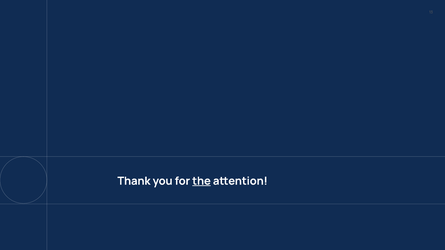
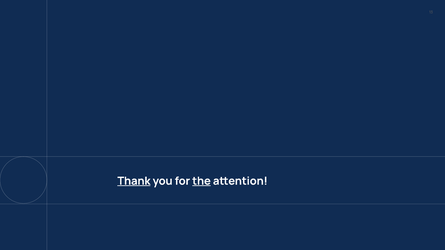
Thank underline: none -> present (134, 181)
